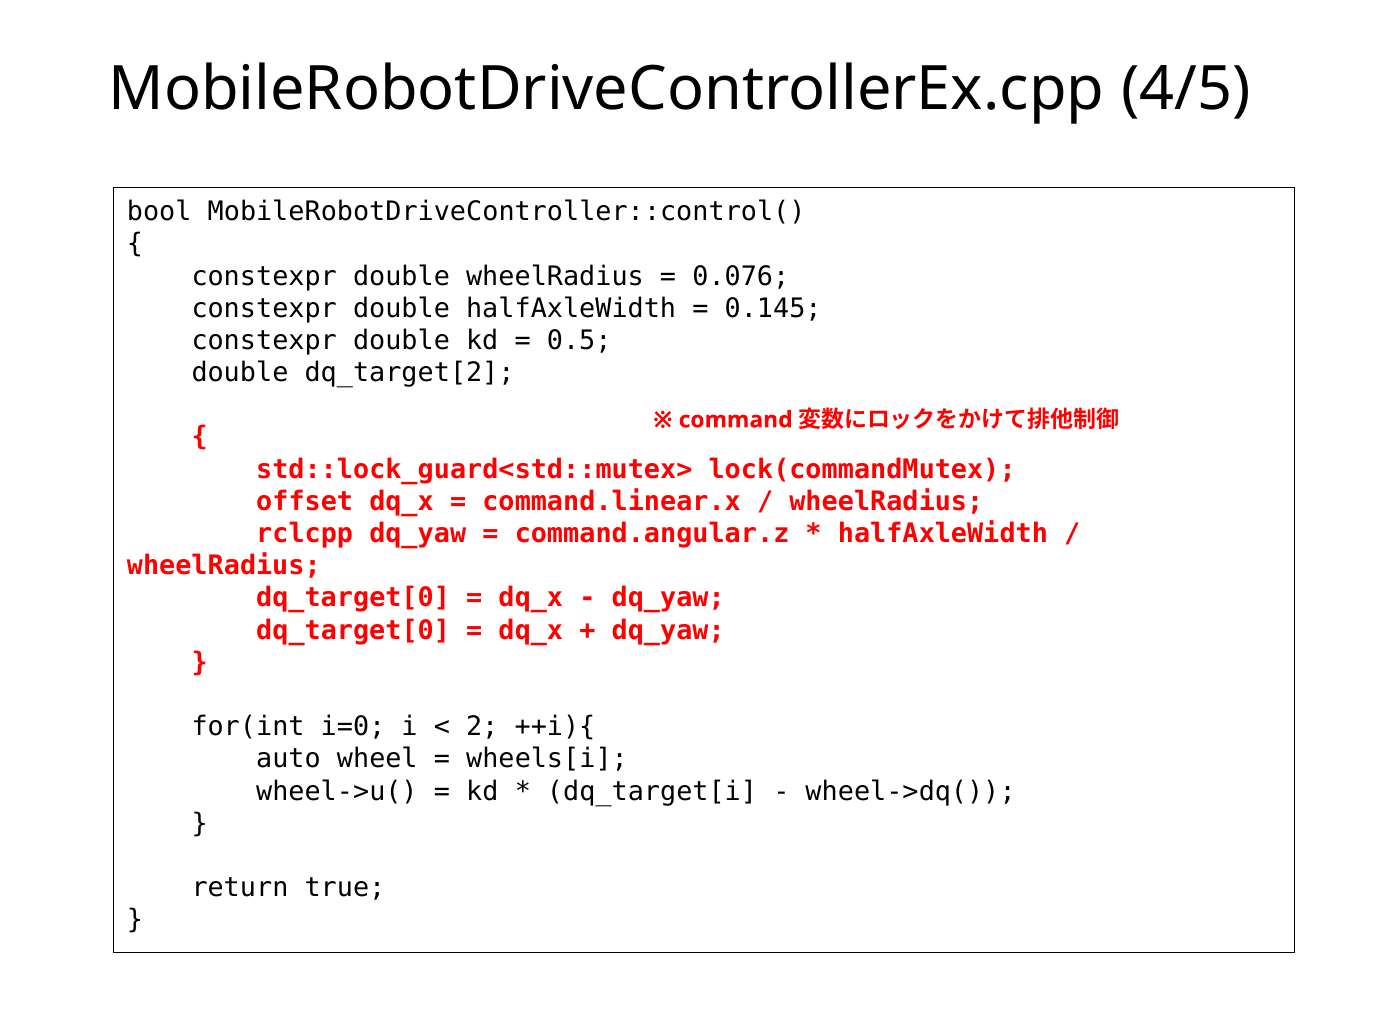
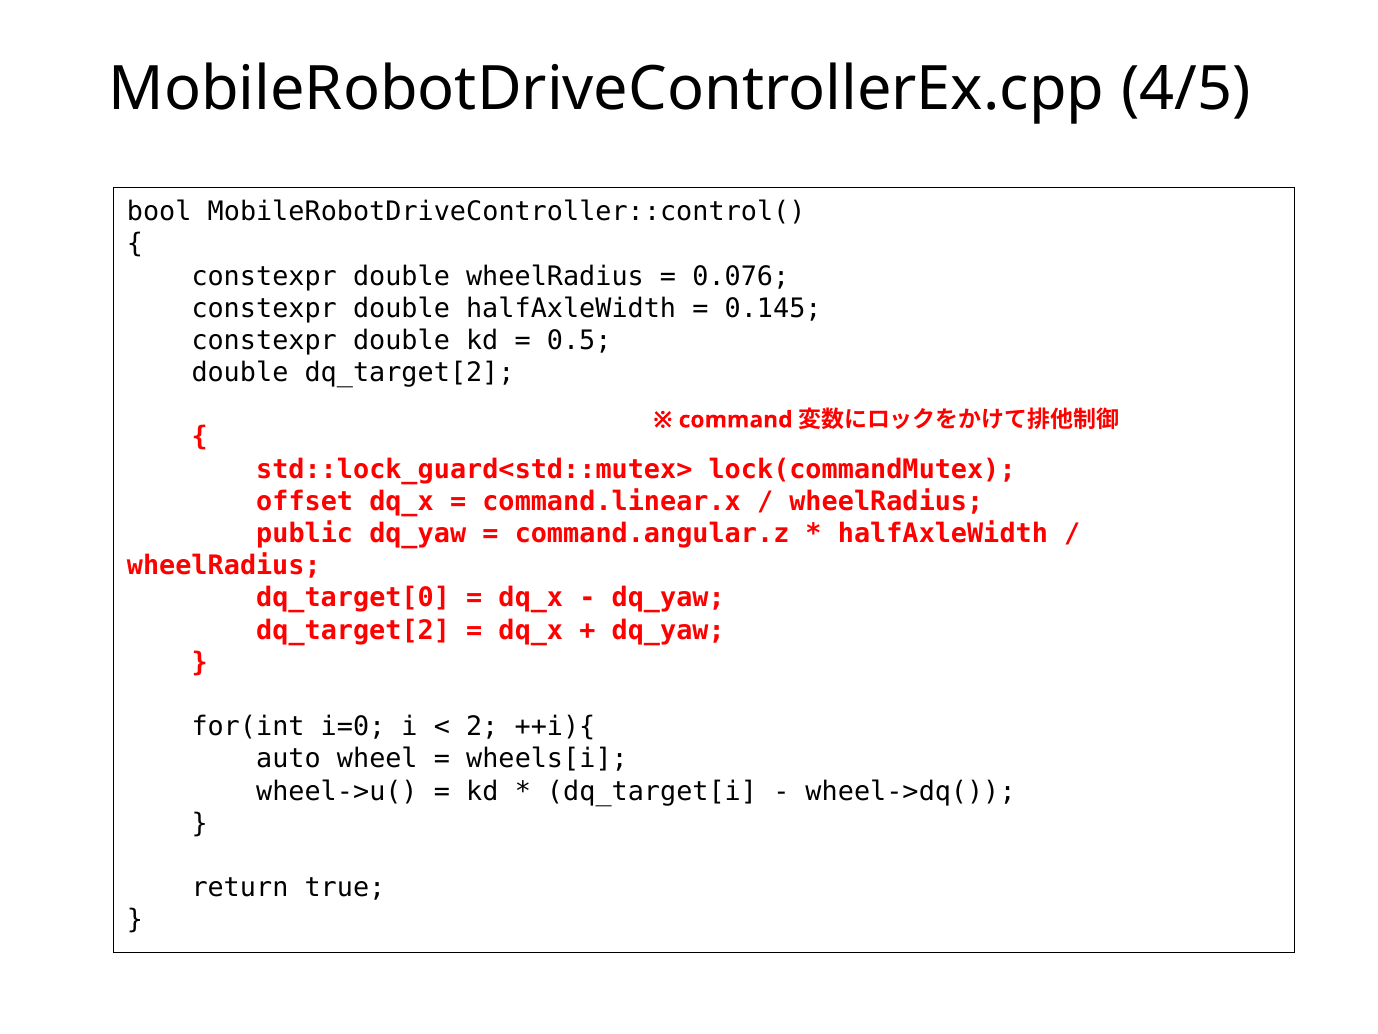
rclcpp: rclcpp -> public (305, 533)
dq_target[0: dq_target[0 -> dq_target[2 (353, 630)
